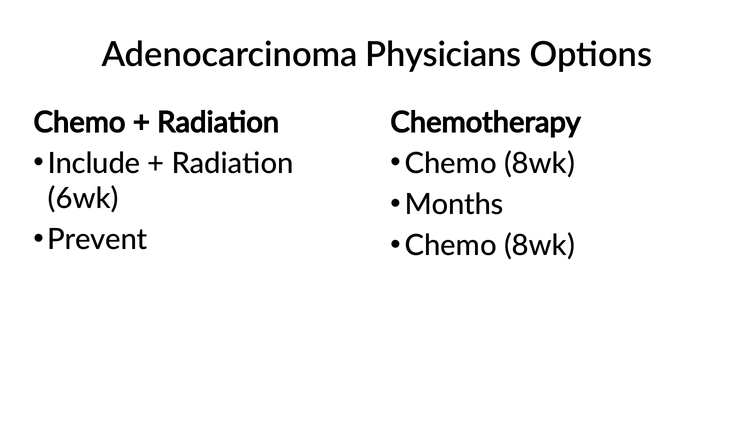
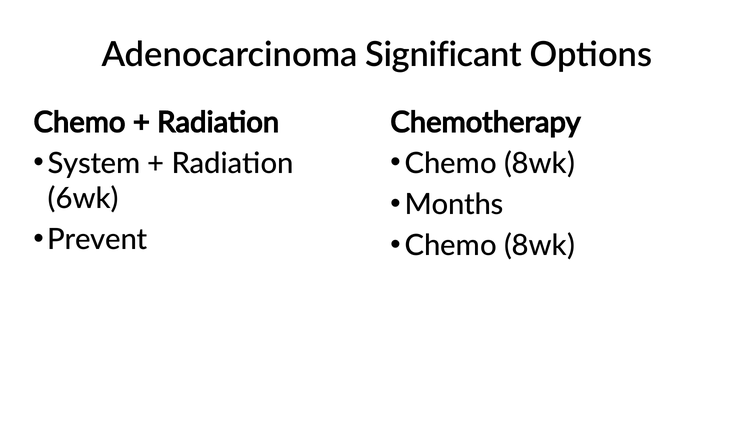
Physicians: Physicians -> Significant (444, 55)
Include: Include -> System (94, 163)
